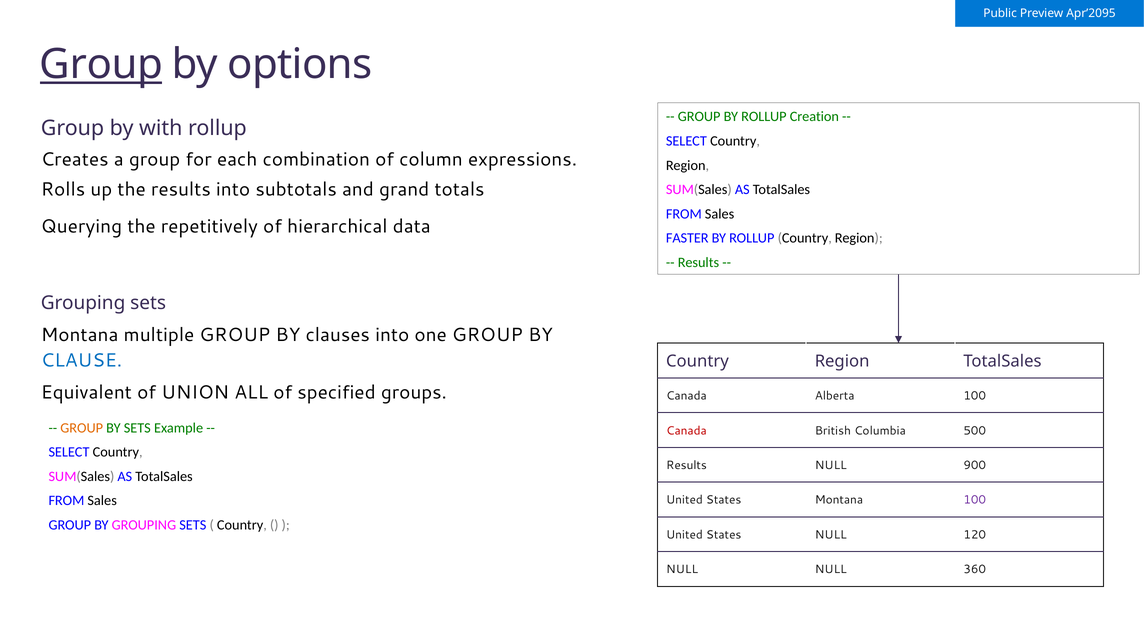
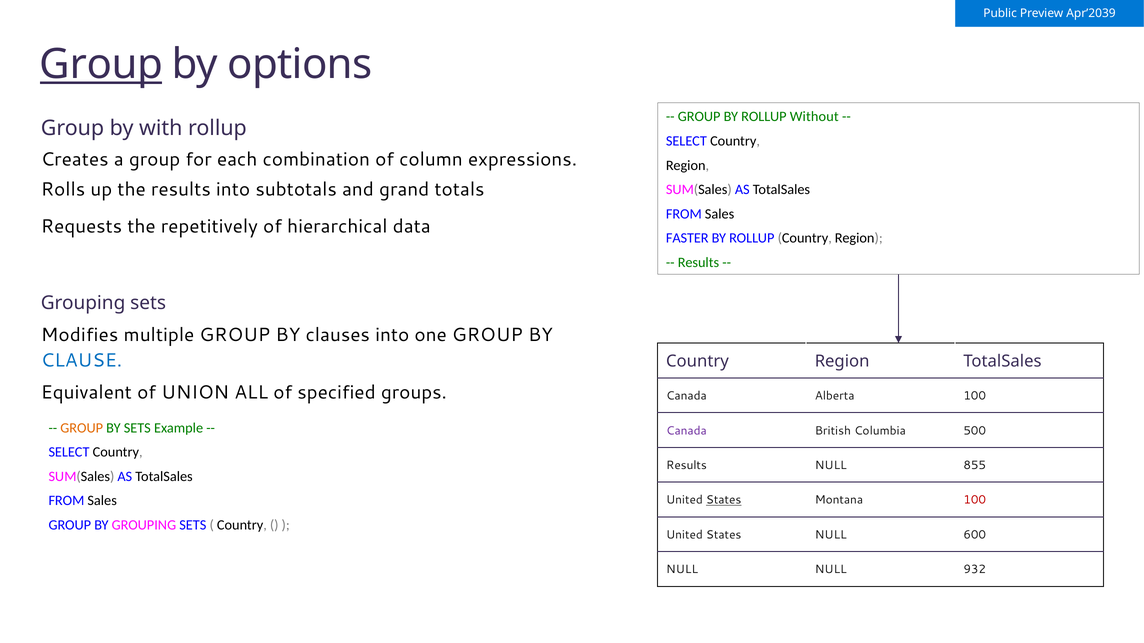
Apr’2095: Apr’2095 -> Apr’2039 (1091, 13)
Creation: Creation -> Without (814, 117)
Querying: Querying -> Requests (81, 227)
Montana: Montana -> Modifies (80, 335)
Canada colour: red -> purple (686, 431)
900: 900 -> 855 (975, 466)
States underline: none -> present (724, 500)
100 colour: purple -> red (975, 500)
120: 120 -> 600 (975, 535)
360: 360 -> 932 (975, 570)
